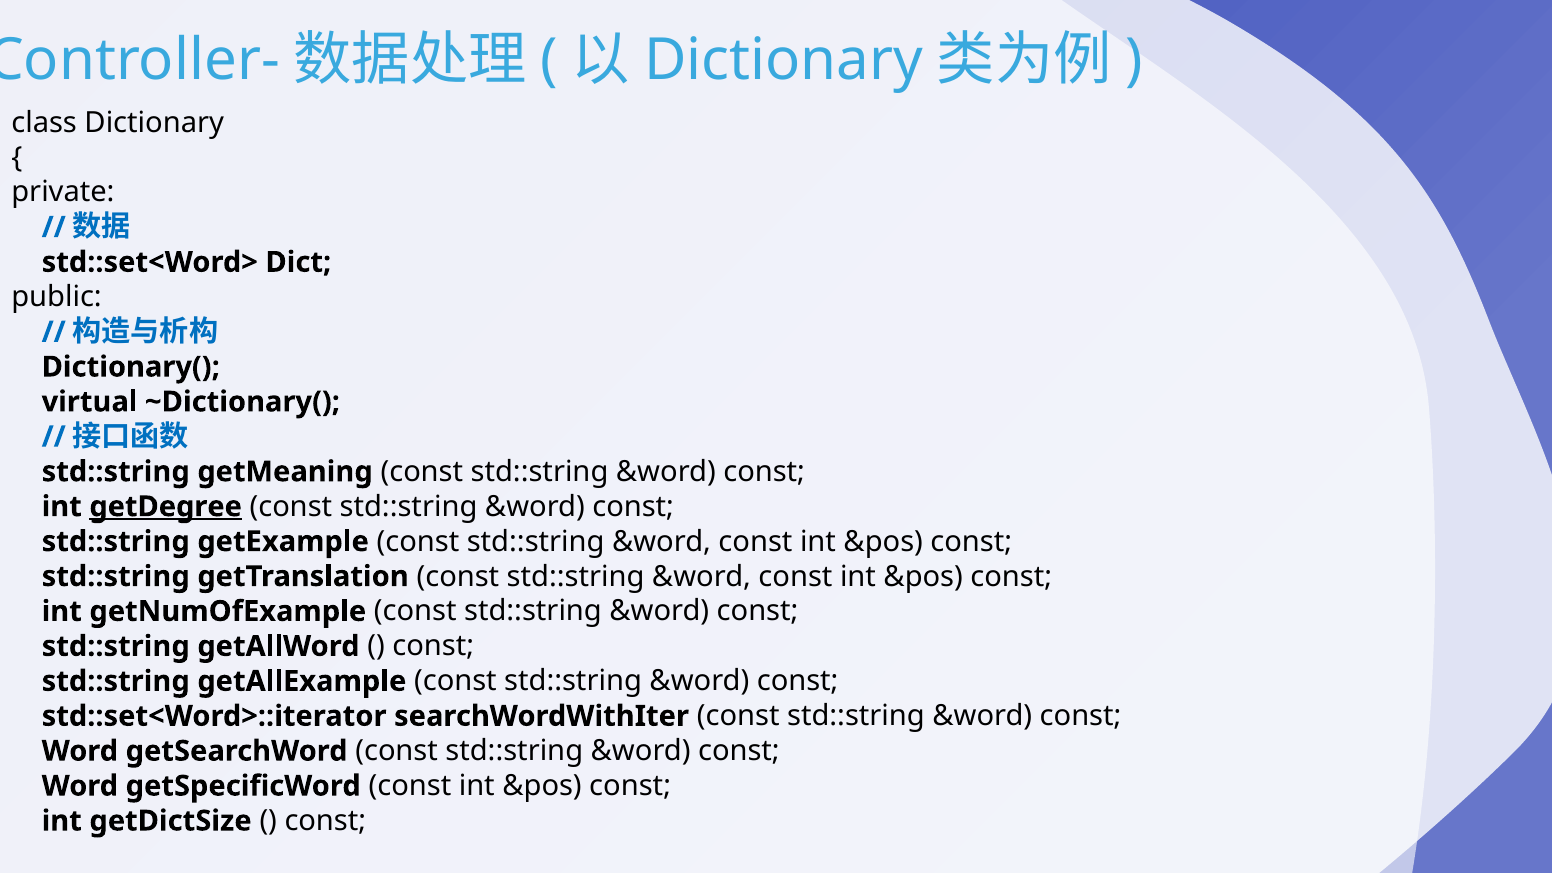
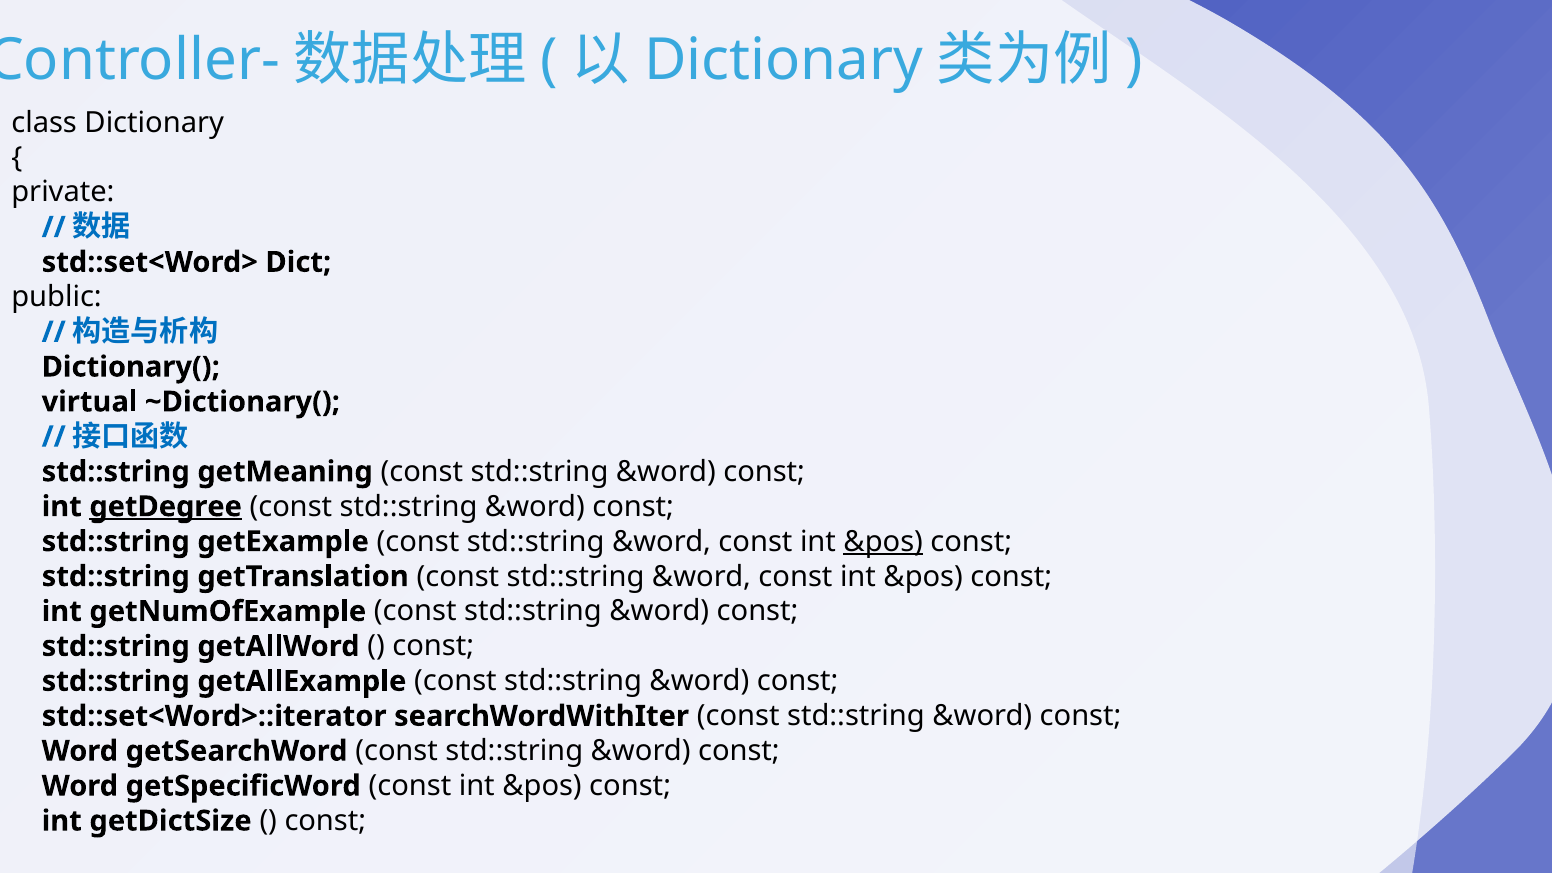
&pos underline: none -> present (883, 542)
